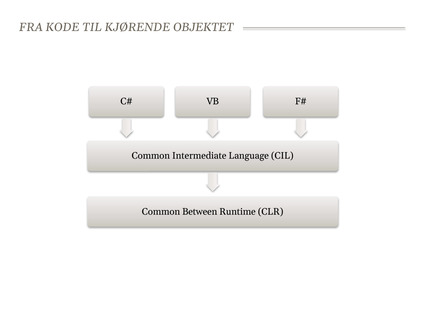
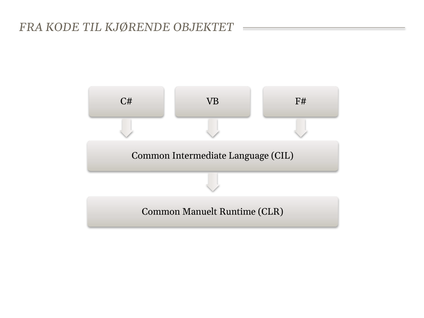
Between: Between -> Manuelt (200, 212)
